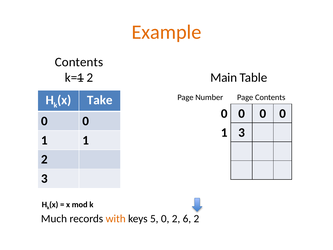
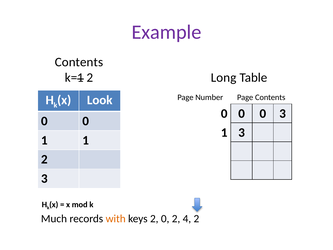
Example colour: orange -> purple (166, 32)
Main: Main -> Long (224, 78)
Take: Take -> Look (100, 100)
0 0 0 0: 0 -> 3 (283, 114)
keys 5: 5 -> 2 (154, 219)
6: 6 -> 4 (187, 219)
